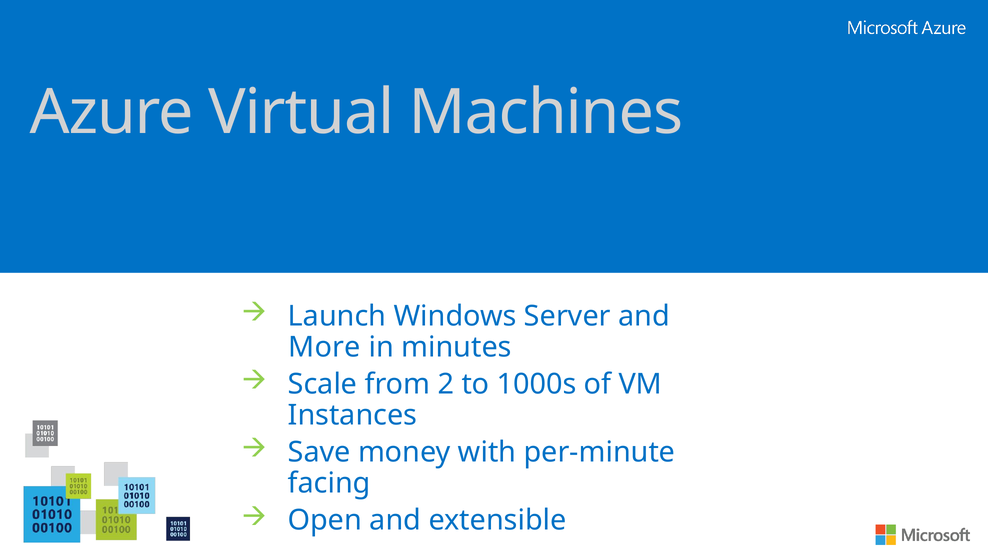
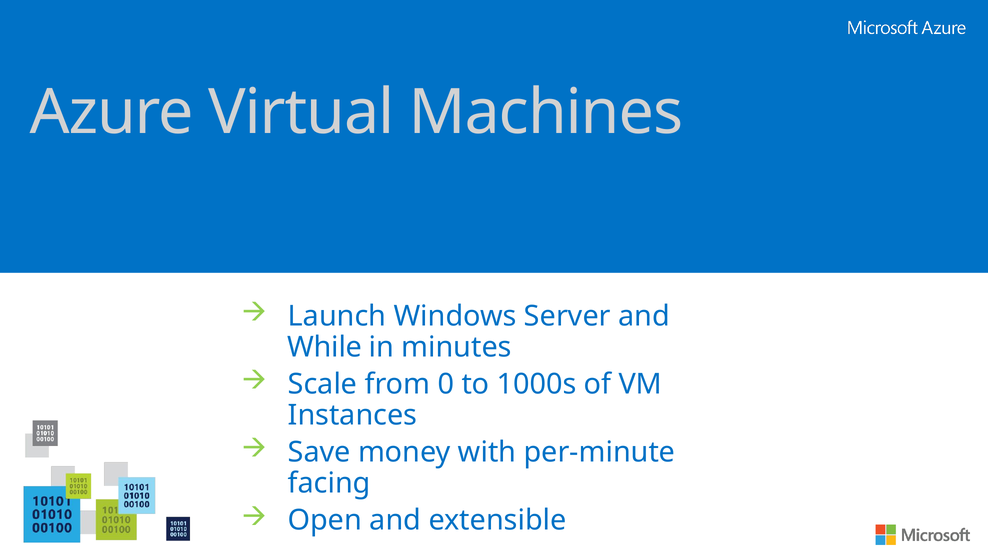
More: More -> While (325, 347)
2: 2 -> 0 (446, 384)
